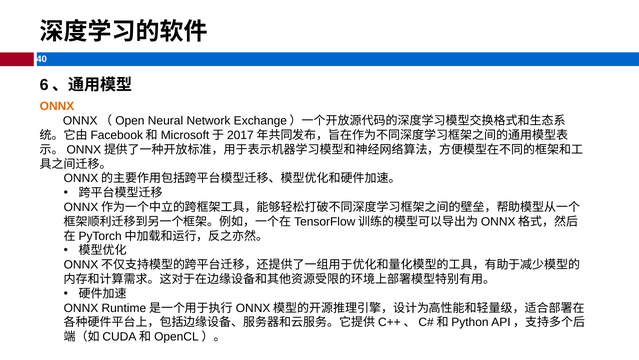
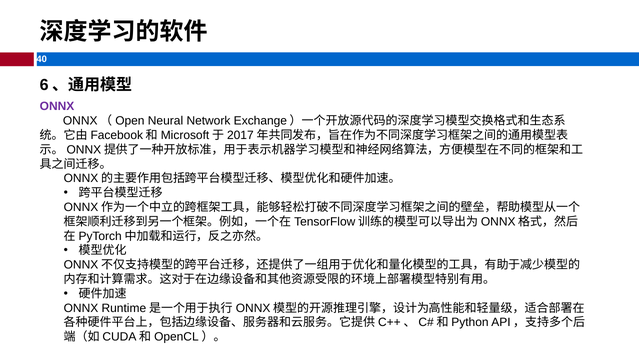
ONNX colour: orange -> purple (57, 106)
